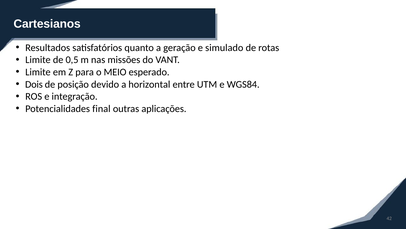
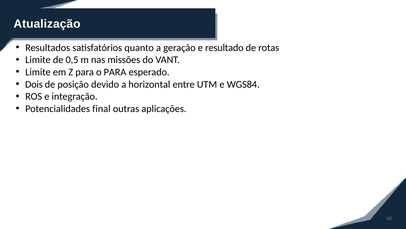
Cartesianos: Cartesianos -> Atualização (47, 24)
simulado: simulado -> resultado (224, 48)
o MEIO: MEIO -> PARA (115, 72)
